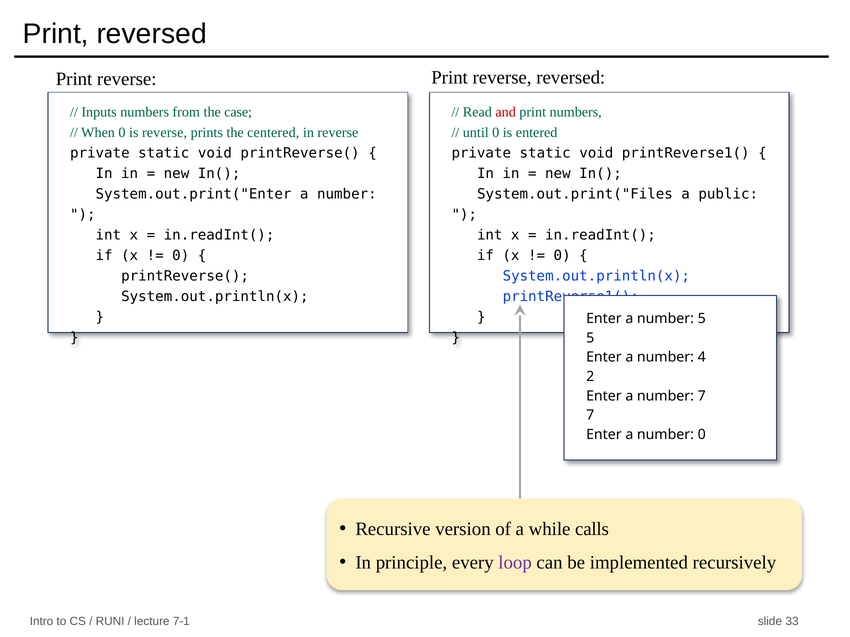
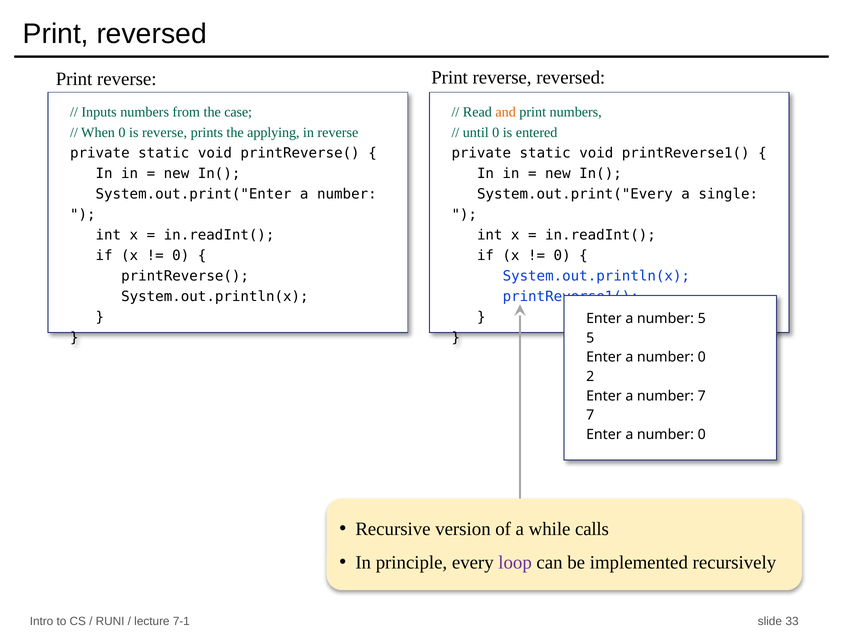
and colour: red -> orange (506, 112)
centered: centered -> applying (273, 133)
System.out.print("Files: System.out.print("Files -> System.out.print("Every (575, 194)
public: public -> single (728, 194)
4: 4 -> 0 (702, 357)
